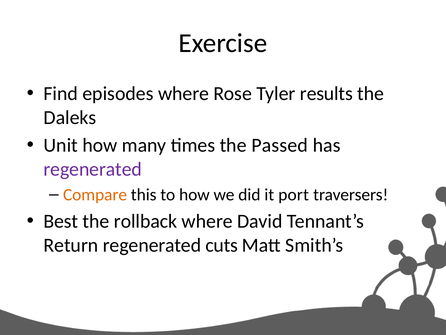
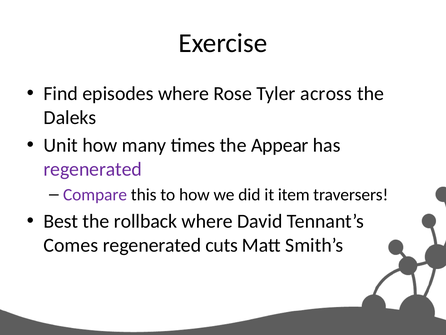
results: results -> across (326, 94)
Passed: Passed -> Appear (280, 145)
Compare colour: orange -> purple (95, 195)
port: port -> item (294, 195)
Return: Return -> Comes (71, 245)
